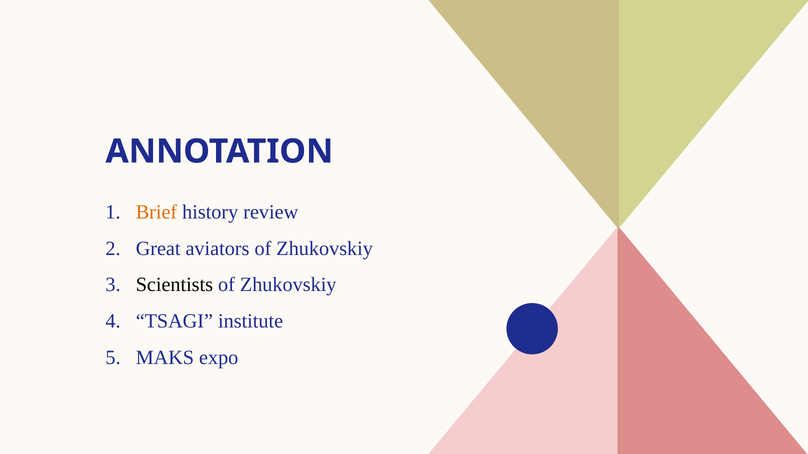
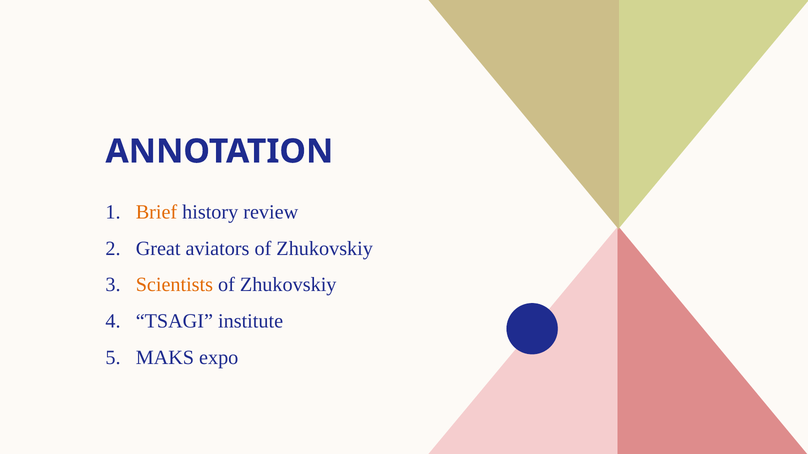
Scientists colour: black -> orange (174, 285)
